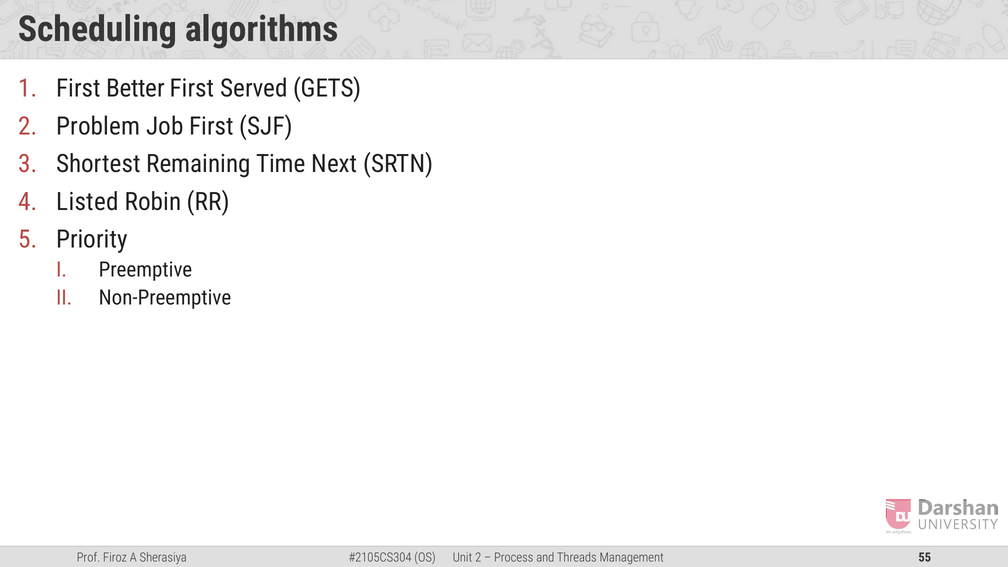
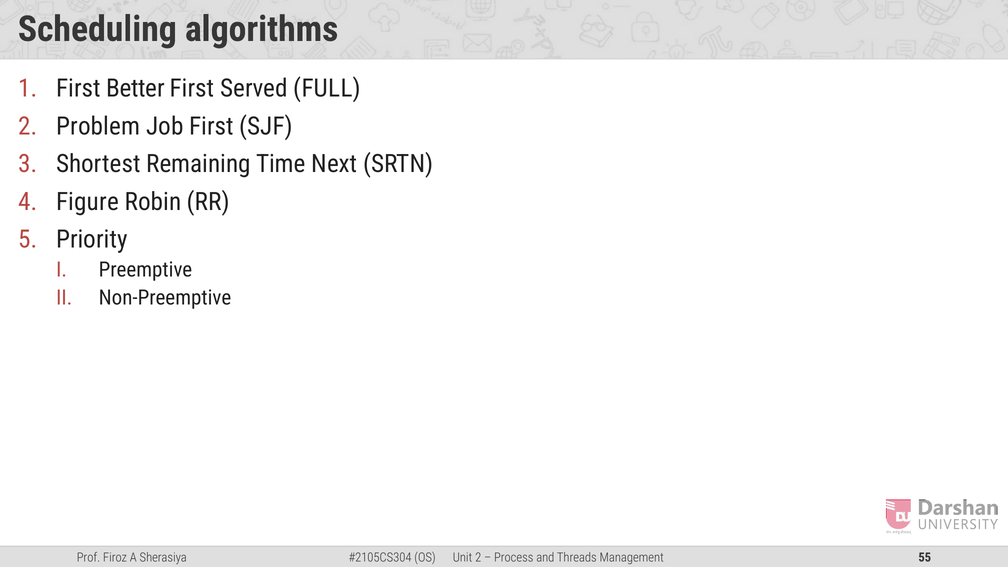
GETS: GETS -> FULL (327, 89)
Listed: Listed -> Figure (88, 202)
